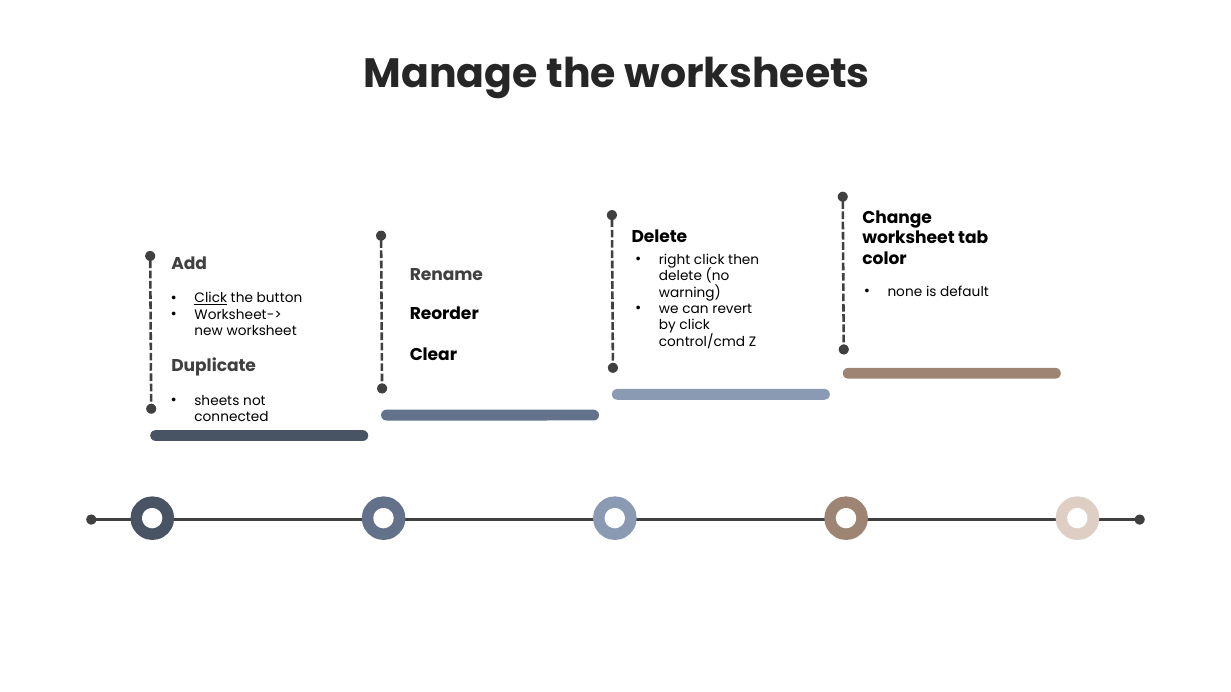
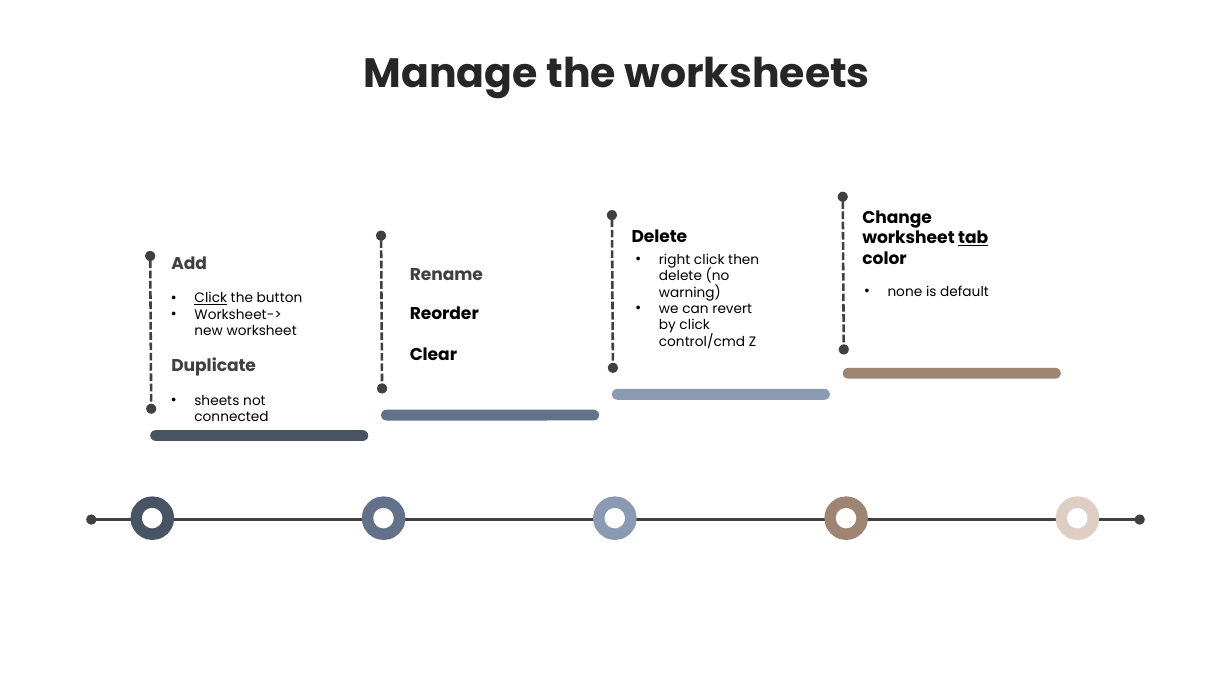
tab underline: none -> present (973, 238)
